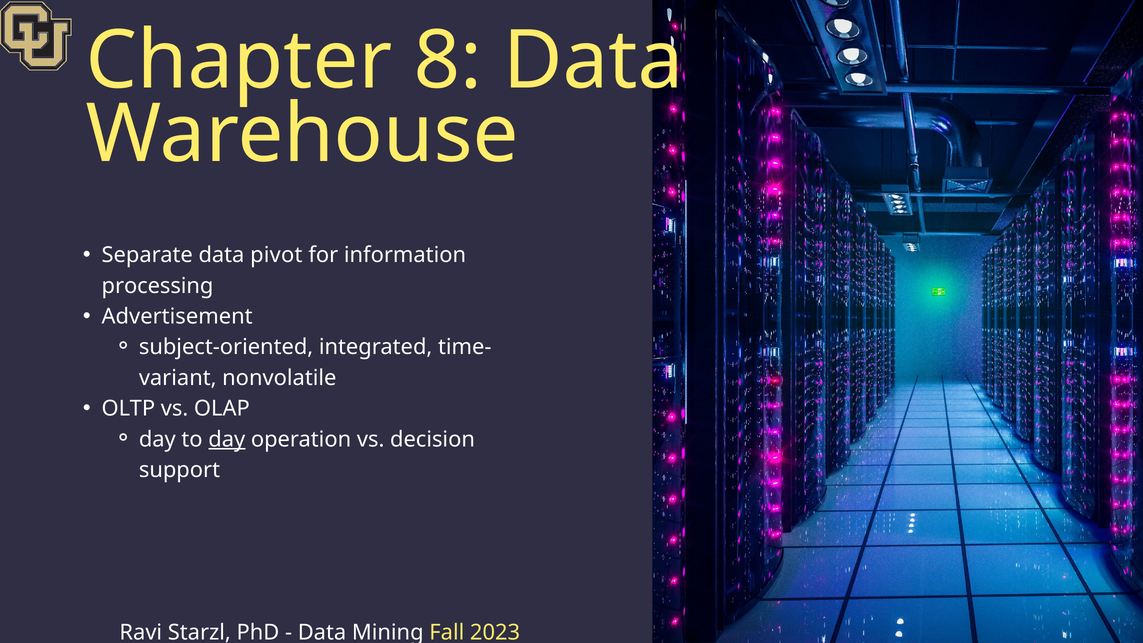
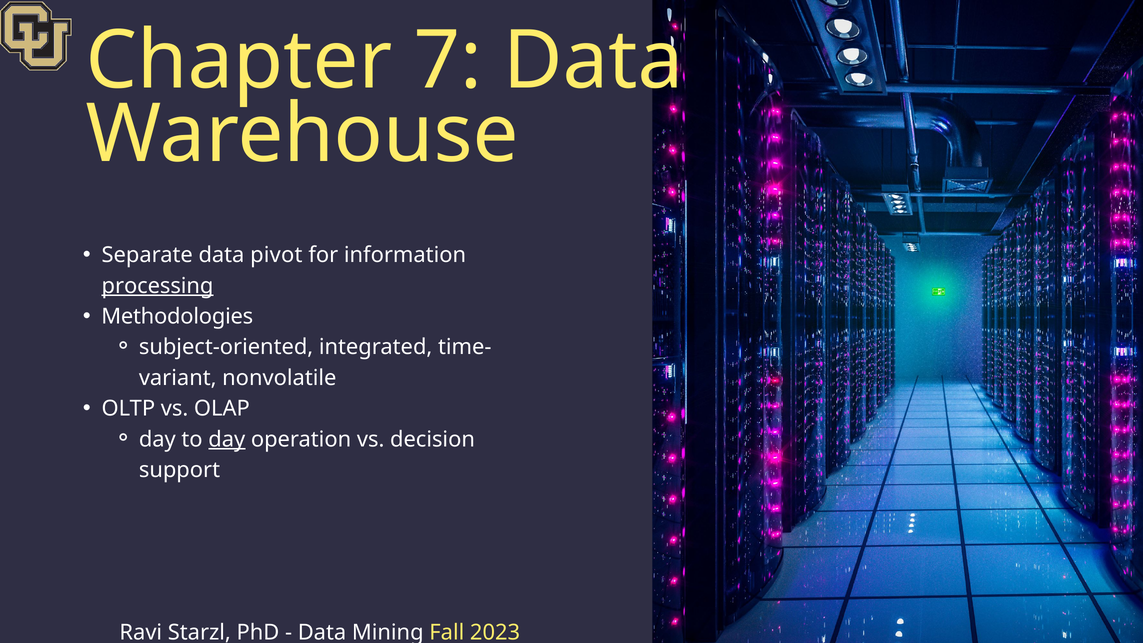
8: 8 -> 7 (448, 61)
processing underline: none -> present (158, 286)
Advertisement: Advertisement -> Methodologies (177, 316)
